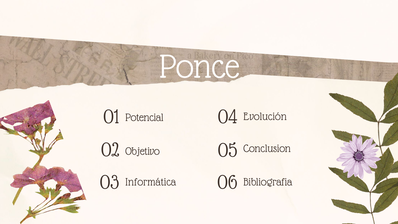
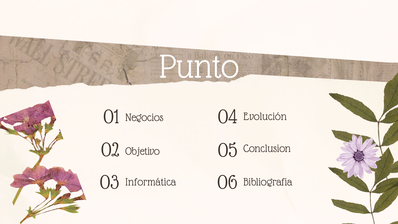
Ponce: Ponce -> Punto (199, 66)
Potencial: Potencial -> Negocios (144, 117)
